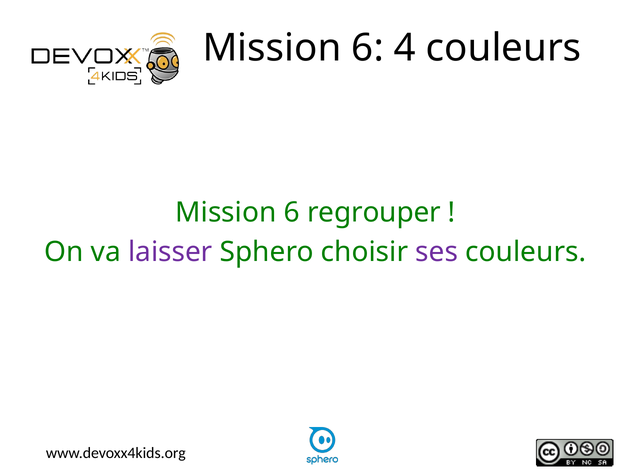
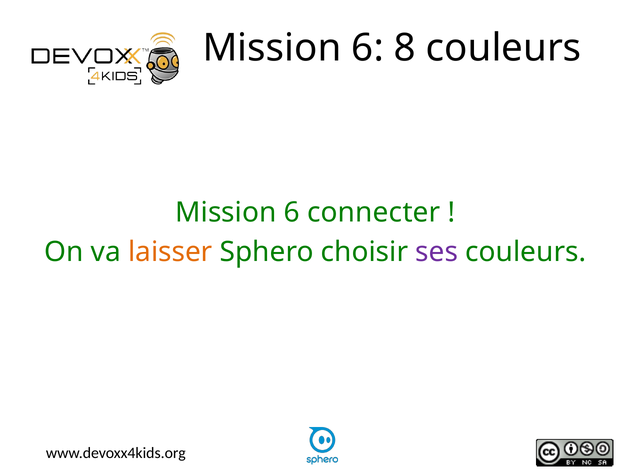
4: 4 -> 8 (405, 48)
regrouper: regrouper -> connecter (374, 212)
laisser colour: purple -> orange (170, 252)
